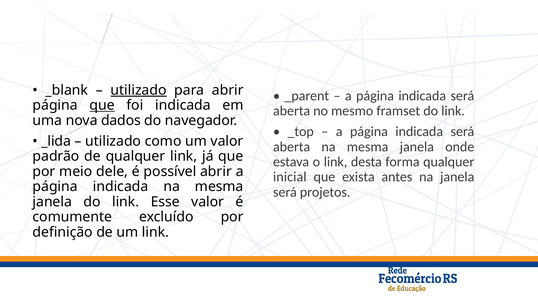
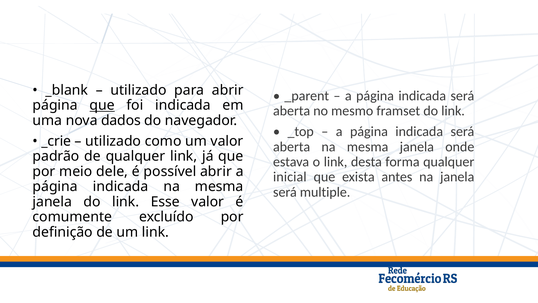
utilizado underline: present -> none (139, 90)
_lida: _lida -> _crie (56, 141)
projetos: projetos -> multiple (325, 192)
